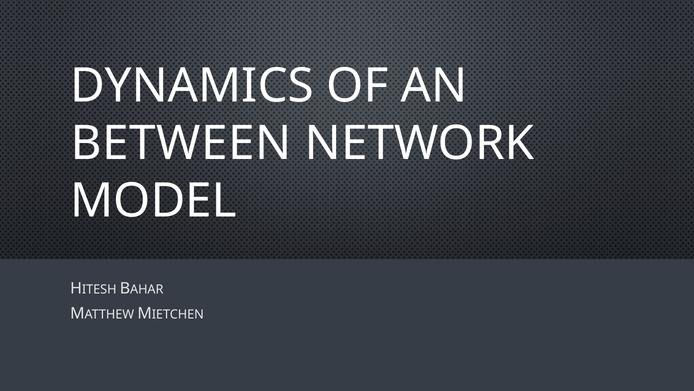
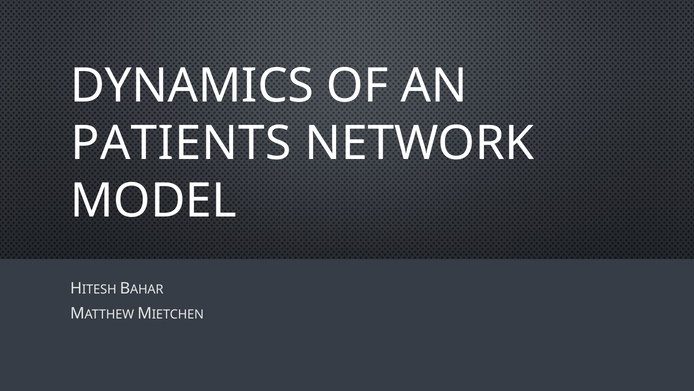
BETWEEN: BETWEEN -> PATIENTS (181, 143)
